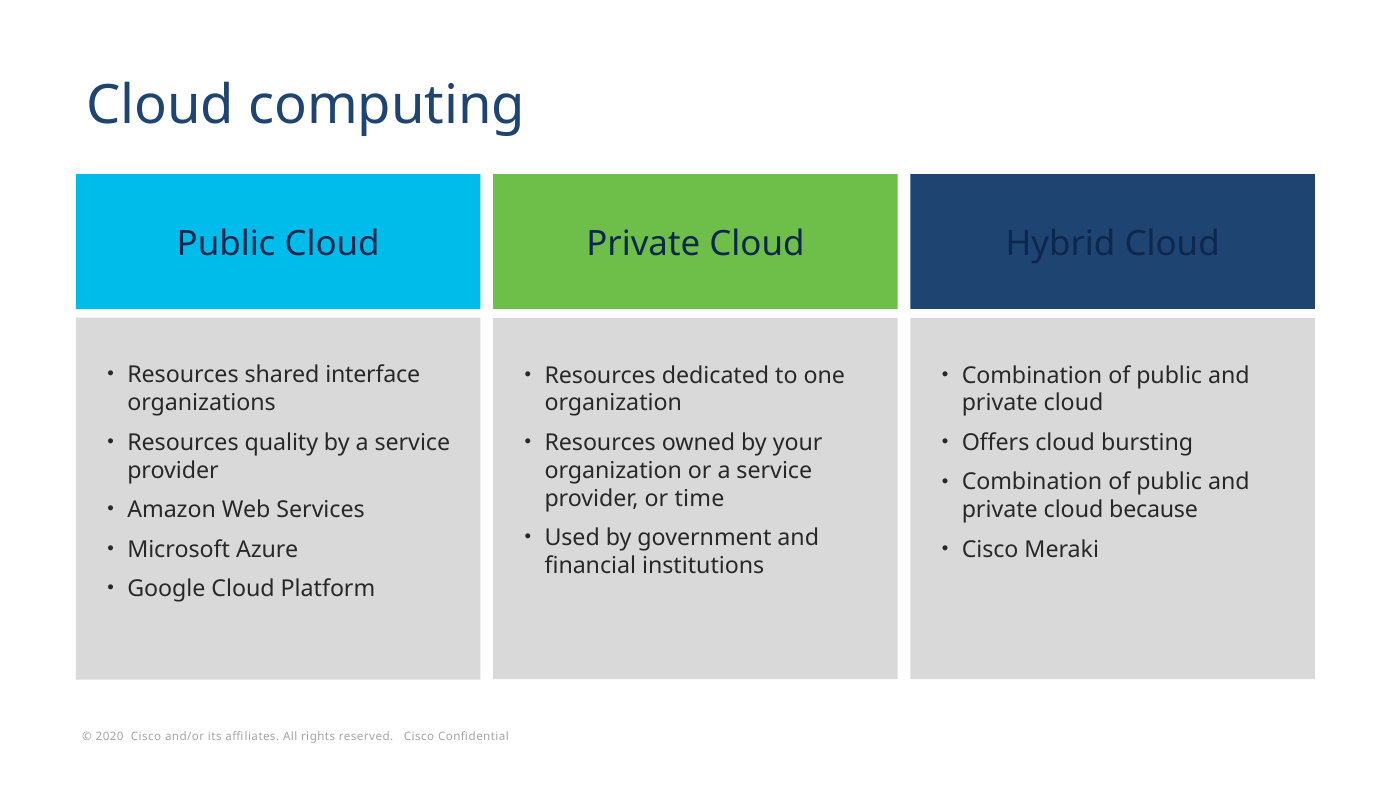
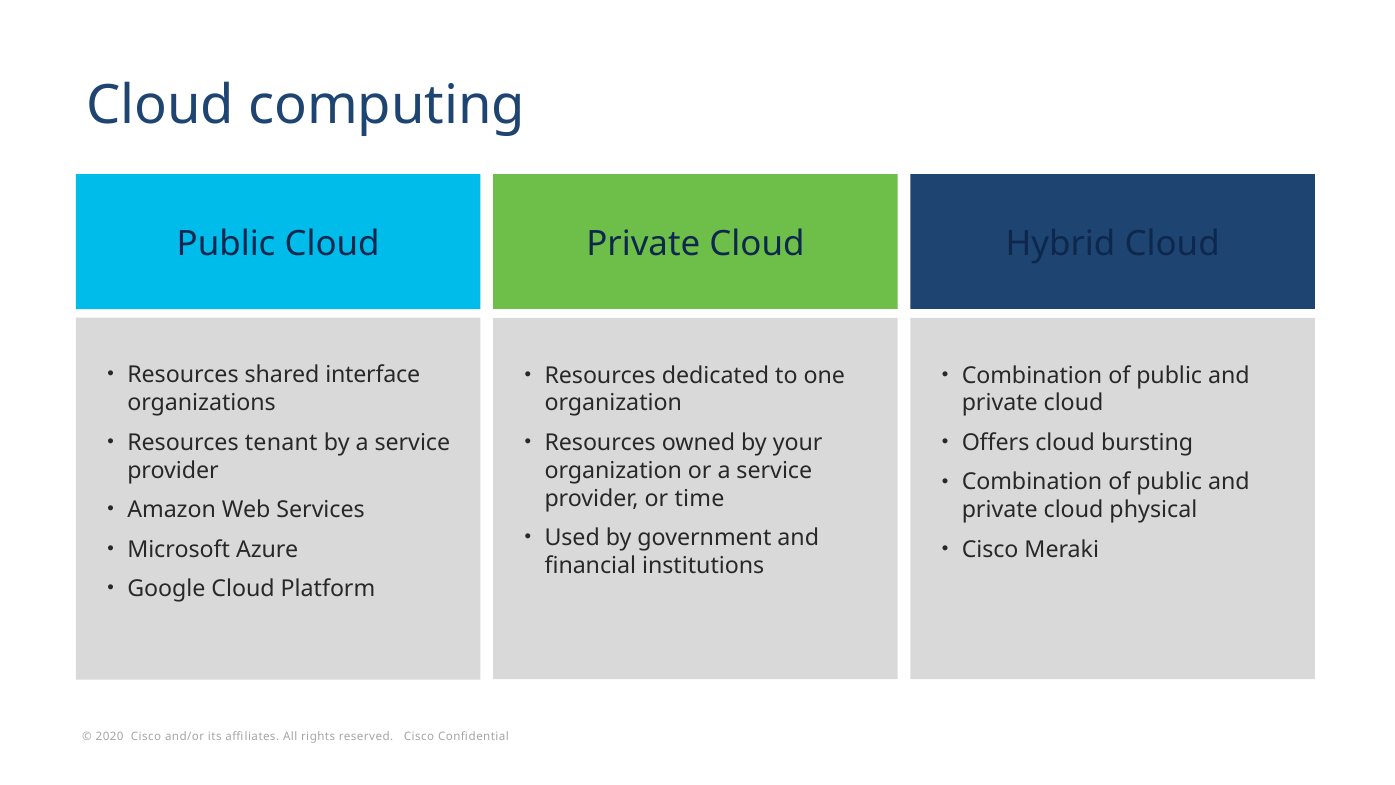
quality: quality -> tenant (281, 442)
because: because -> physical (1153, 510)
